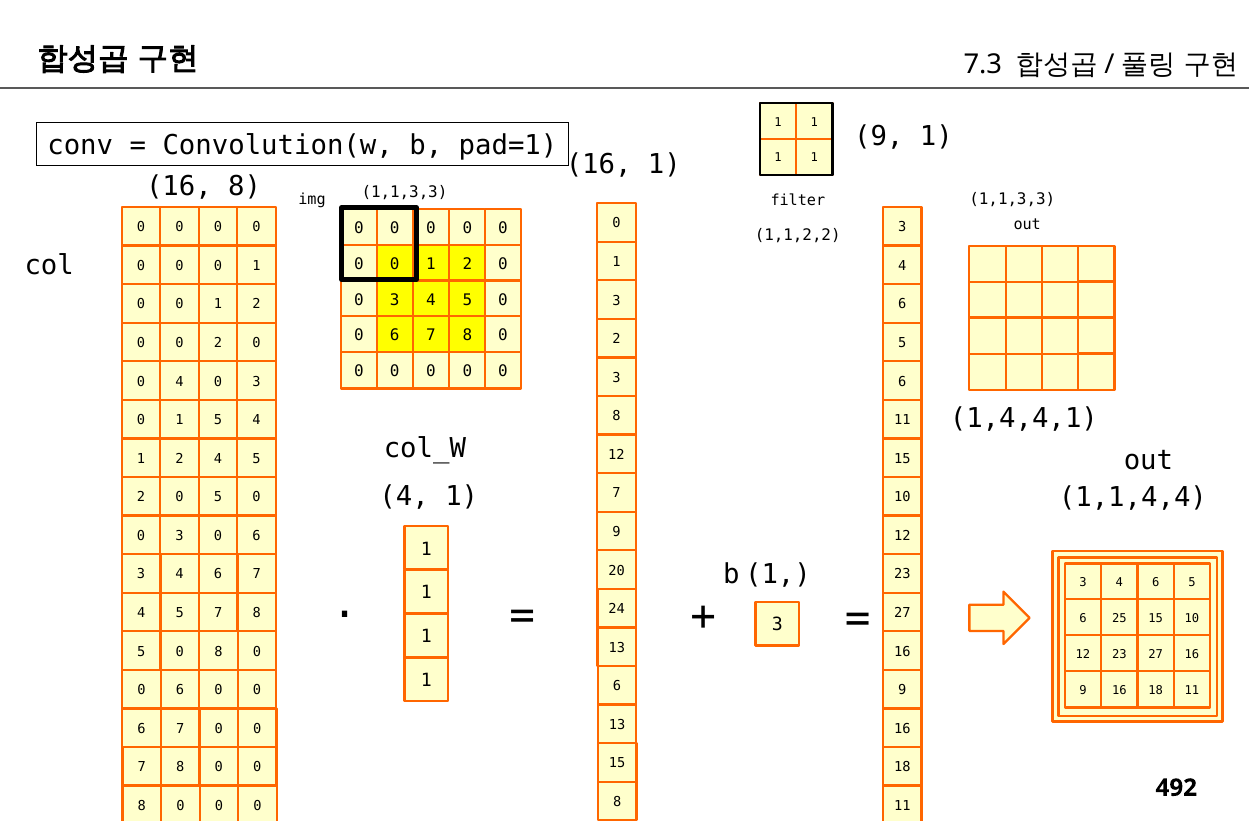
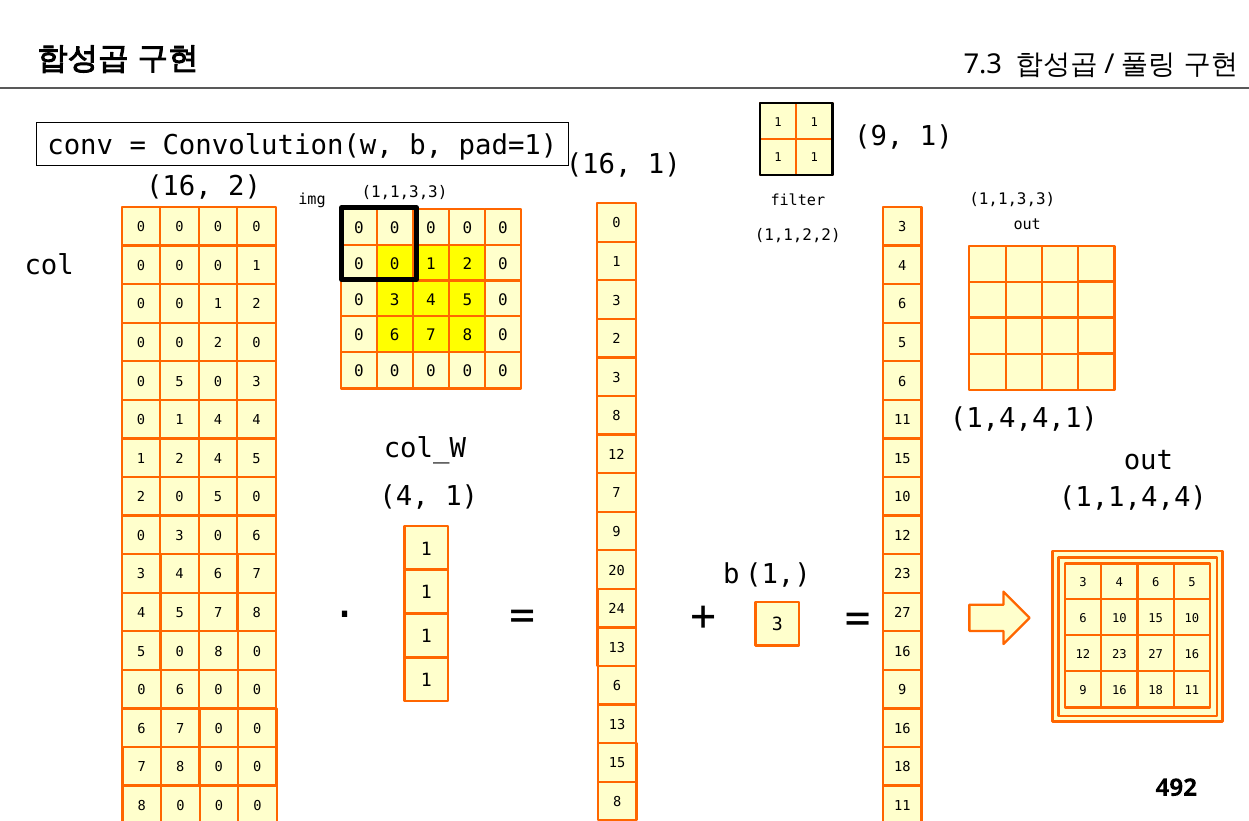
16 8: 8 -> 2 (245, 186)
4: 4 -> 5 (179, 381)
1 5: 5 -> 4 (218, 420)
6 25: 25 -> 10 (1119, 618)
